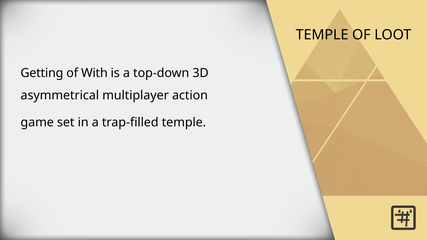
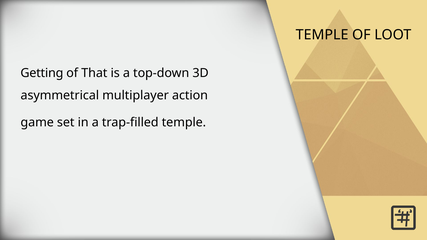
With: With -> That (94, 73)
